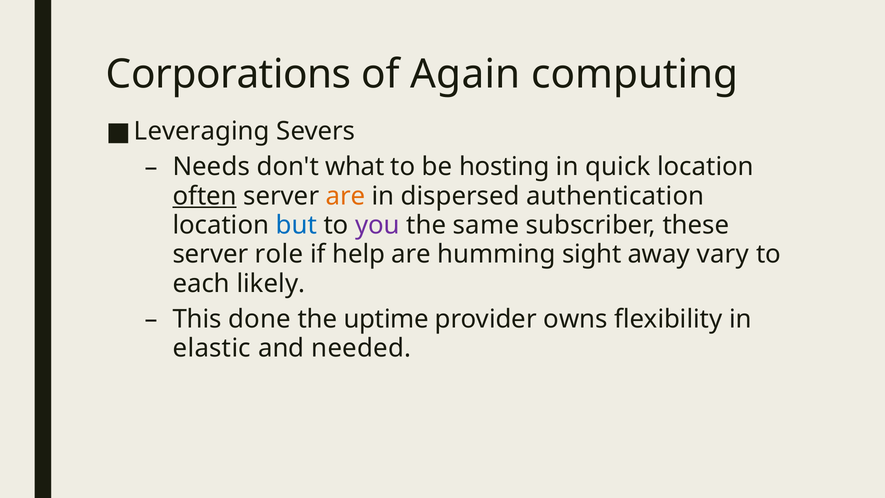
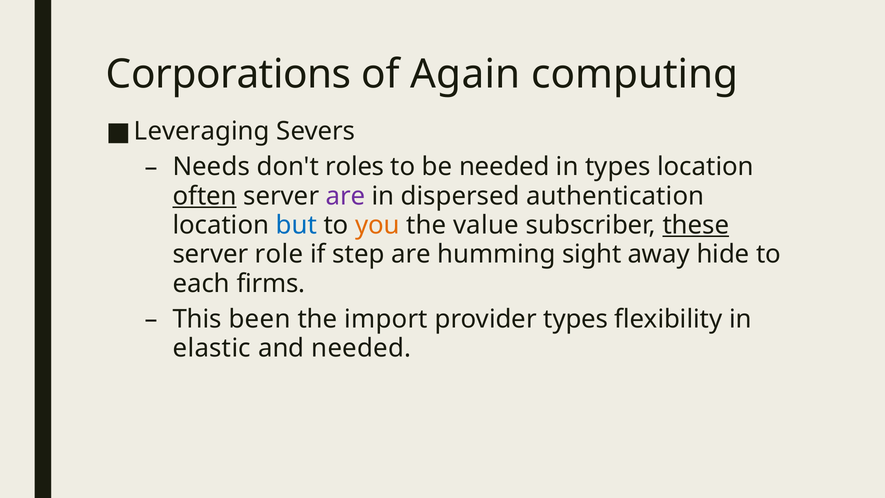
what: what -> roles (355, 167)
be hosting: hosting -> needed (504, 167)
in quick: quick -> types (618, 167)
are colour: orange -> purple (346, 196)
you colour: purple -> orange (377, 225)
same: same -> value (486, 225)
these underline: none -> present (696, 225)
help: help -> step (358, 254)
vary: vary -> hide (723, 254)
likely: likely -> firms (271, 283)
done: done -> been (260, 319)
uptime: uptime -> import (386, 319)
provider owns: owns -> types (576, 319)
